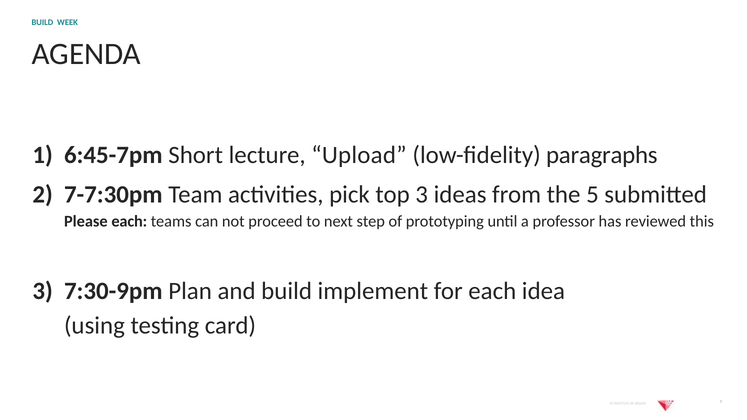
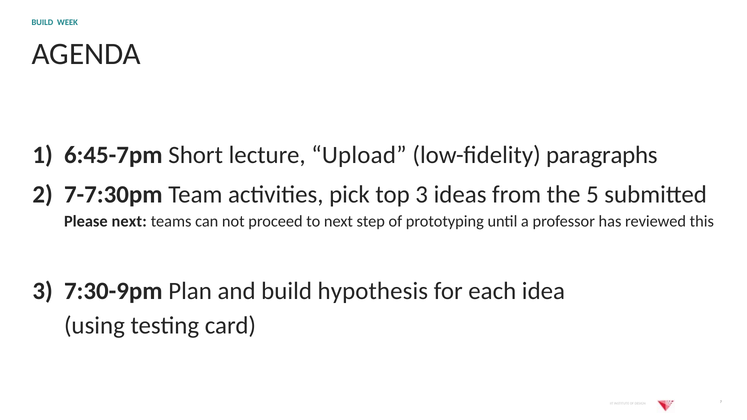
Please each: each -> next (129, 222)
implement: implement -> hypothesis (373, 291)
